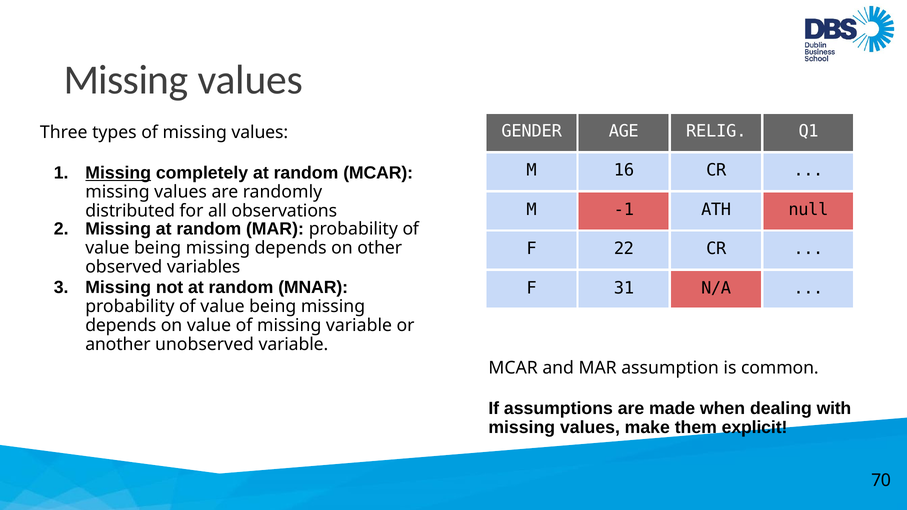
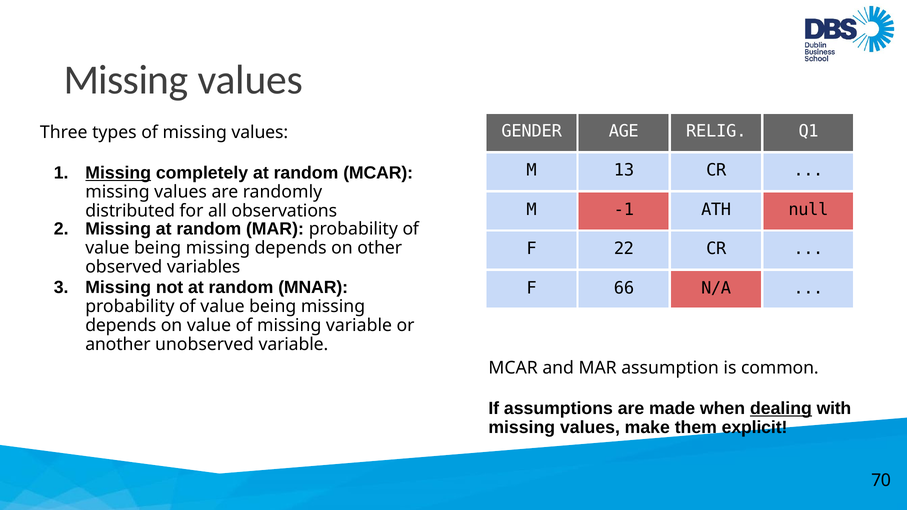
16: 16 -> 13 (624, 170)
31: 31 -> 66 (624, 288)
dealing underline: none -> present (781, 408)
